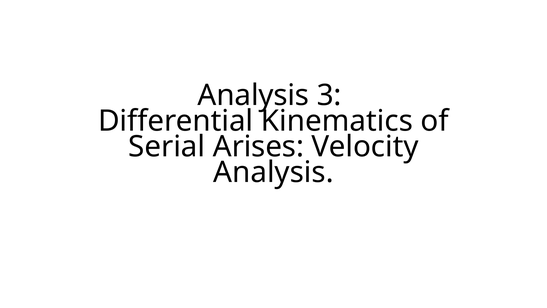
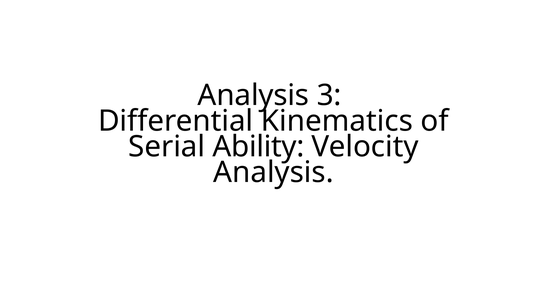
Arises: Arises -> Ability (259, 146)
